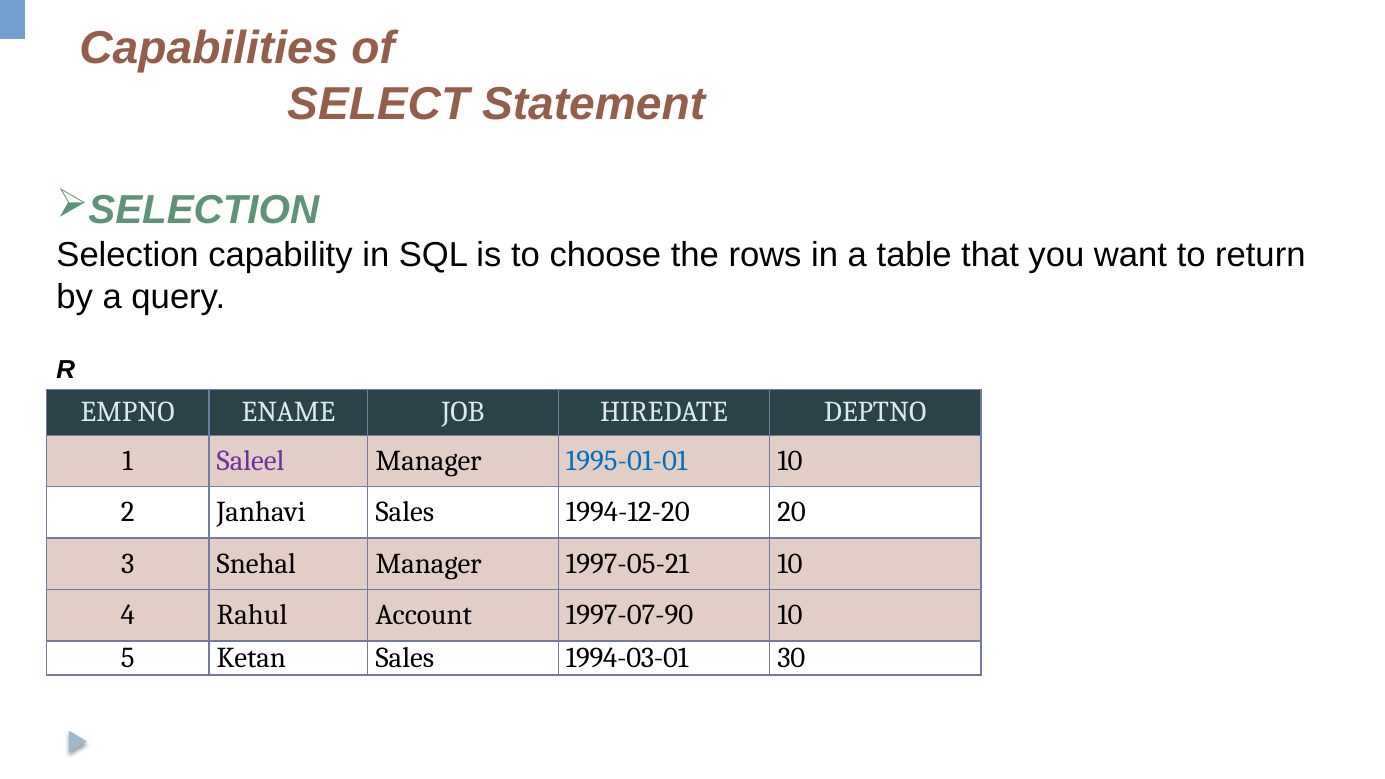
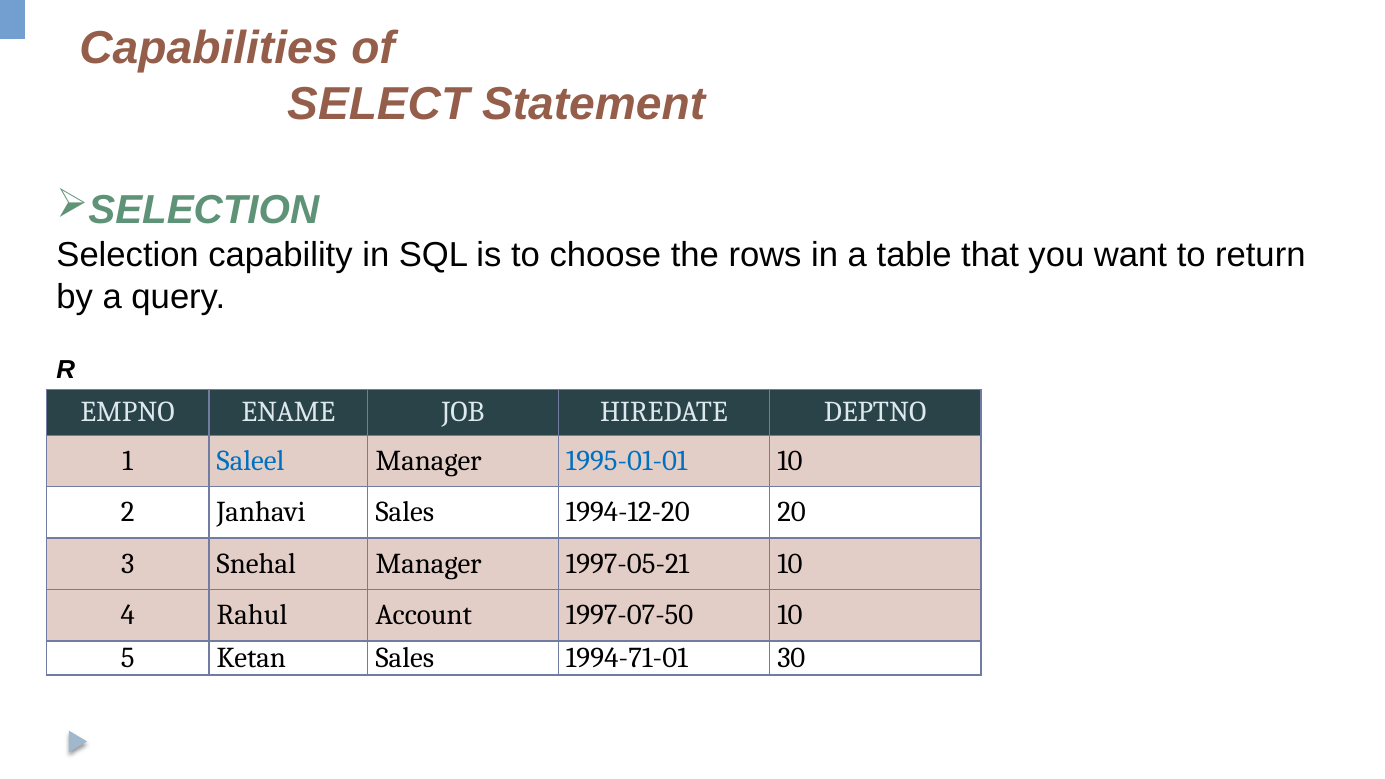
Saleel colour: purple -> blue (251, 461)
1997-07-90: 1997-07-90 -> 1997-07-50 (630, 615)
1994-03-01: 1994-03-01 -> 1994-71-01 (627, 658)
